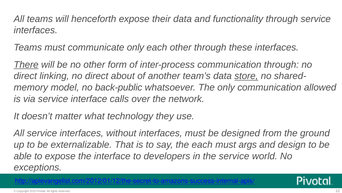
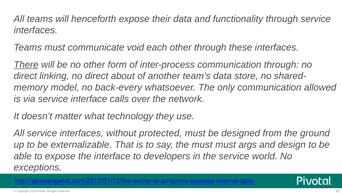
communicate only: only -> void (136, 47)
store underline: present -> none (246, 76)
back-public: back-public -> back-every (119, 87)
without interfaces: interfaces -> protected (161, 133)
the each: each -> must (202, 144)
